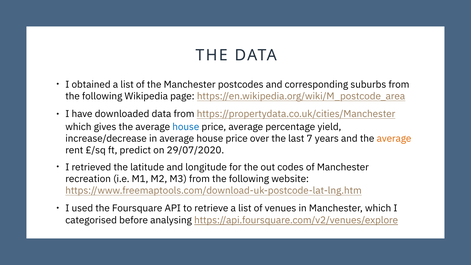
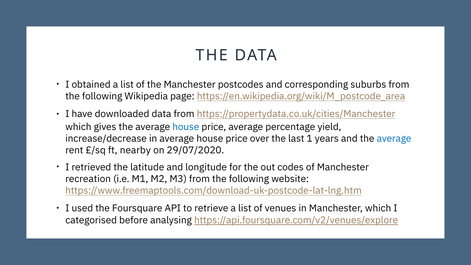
7: 7 -> 1 (310, 139)
average colour: orange -> blue (394, 139)
predict: predict -> nearby (135, 150)
